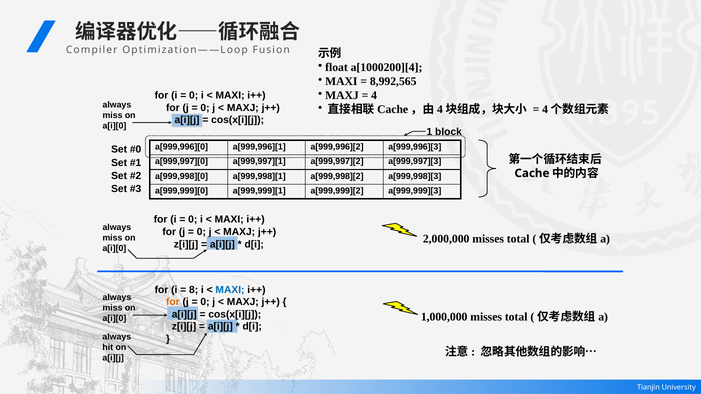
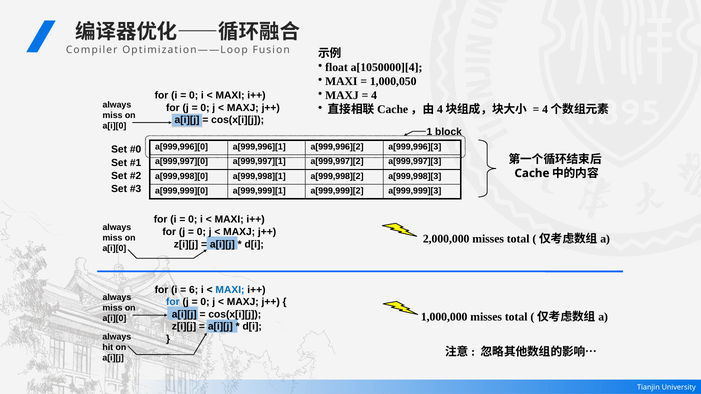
a[1000200][4: a[1000200][4 -> a[1050000][4 (387, 68)
8,992,565: 8,992,565 -> 1,000,050 (393, 82)
8: 8 -> 6 (194, 290)
for colour: orange -> blue (173, 302)
